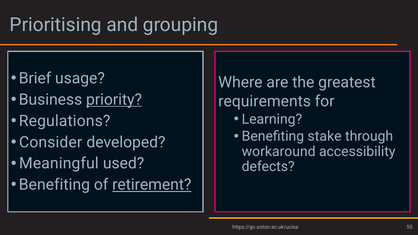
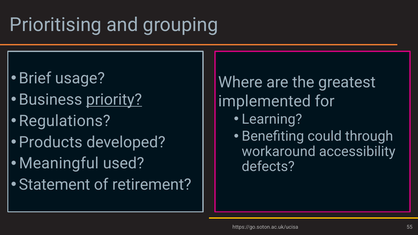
requirements: requirements -> implemented (265, 101)
stake: stake -> could (325, 136)
Consider: Consider -> Products (51, 142)
Benefiting: Benefiting -> Statement (54, 185)
retirement underline: present -> none (152, 185)
